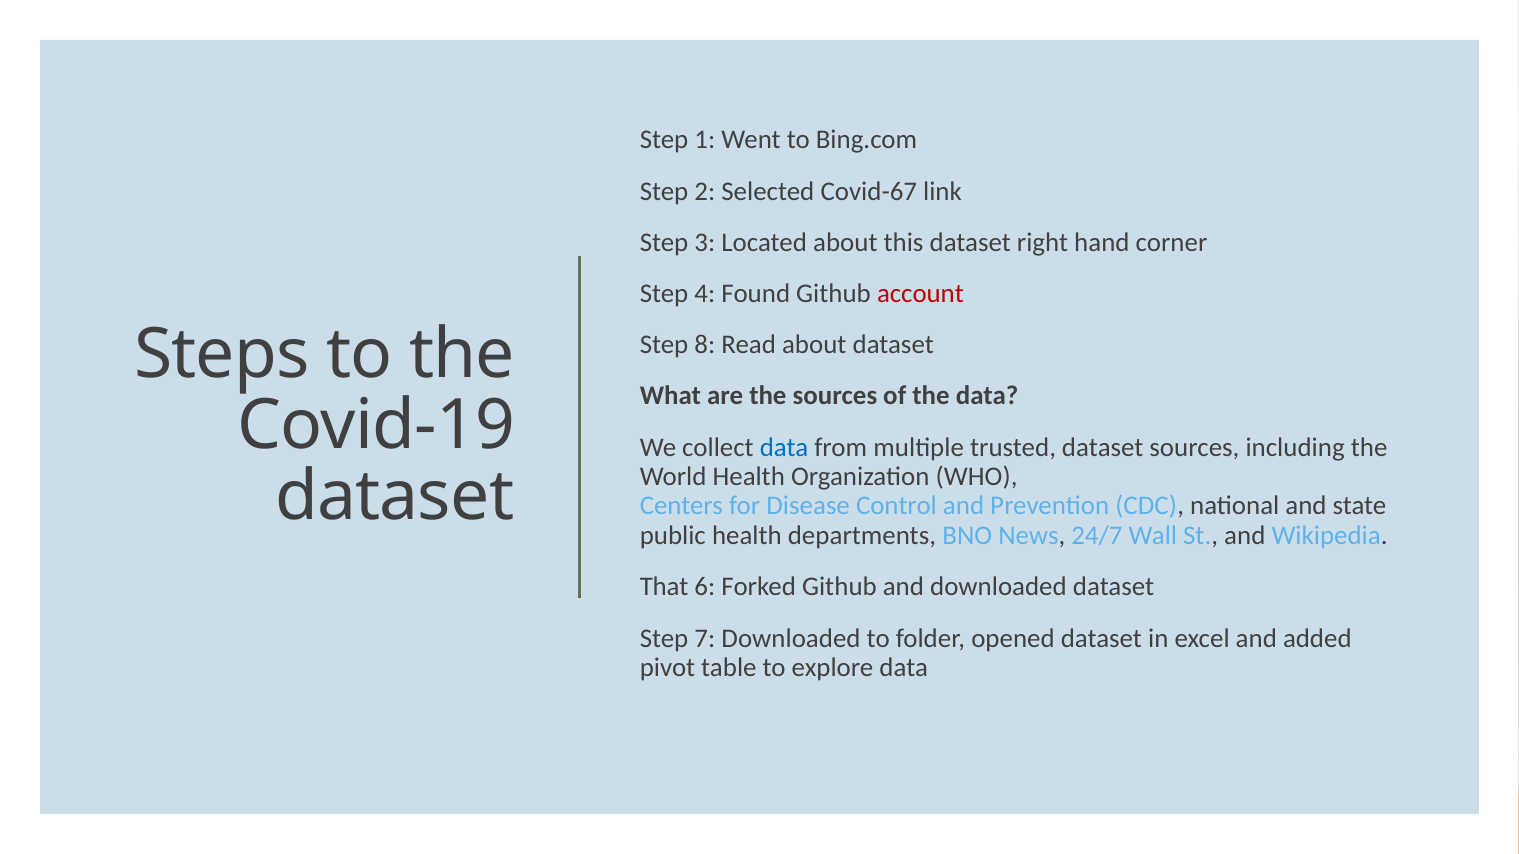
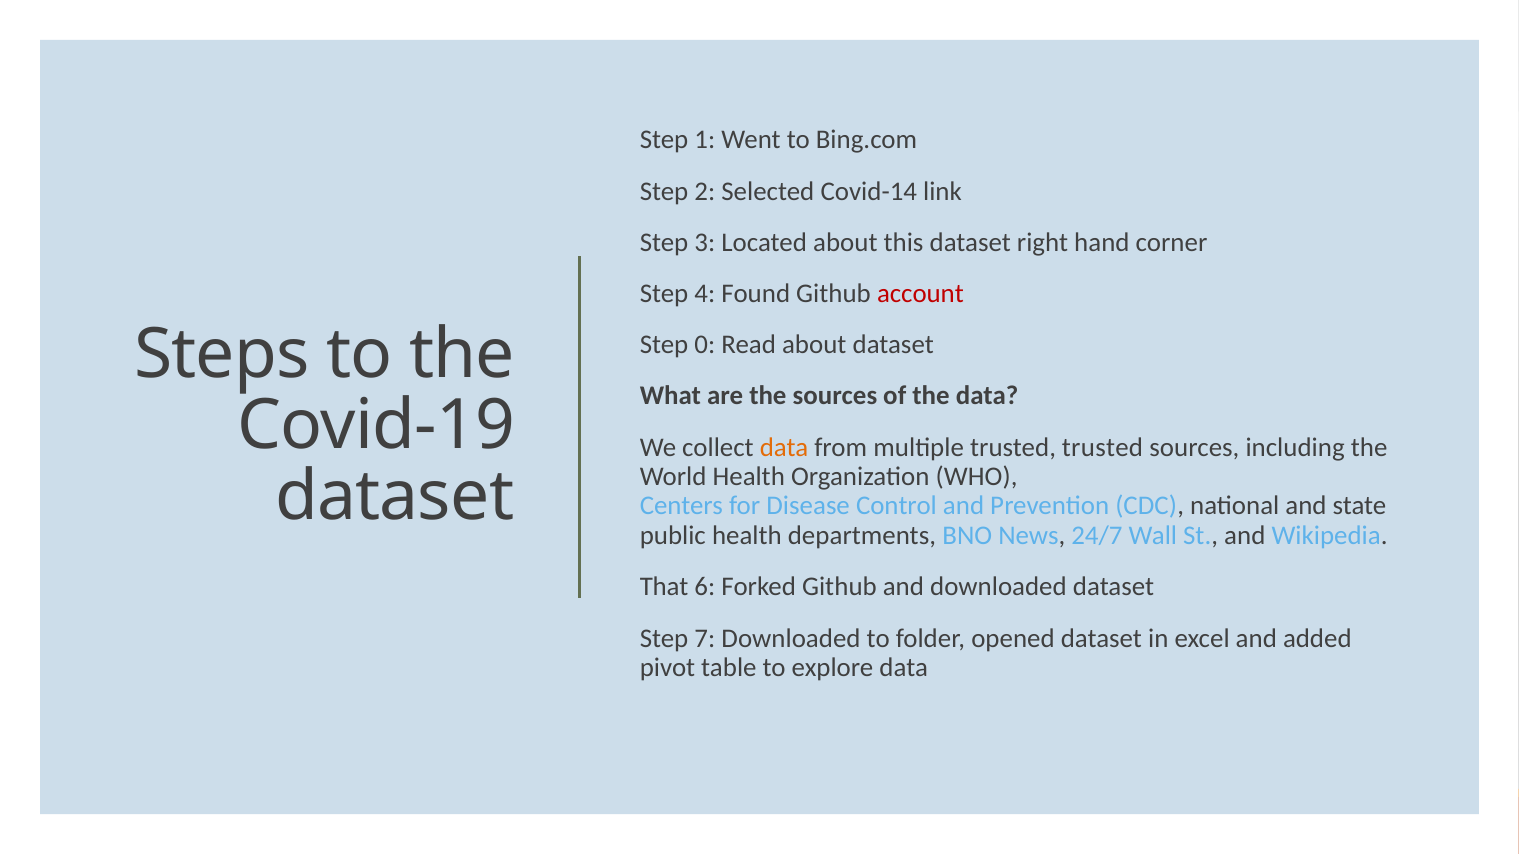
Covid-67: Covid-67 -> Covid-14 (869, 191)
8: 8 -> 0 (705, 345)
data colour: blue -> orange (784, 447)
trusted dataset: dataset -> trusted (1103, 447)
